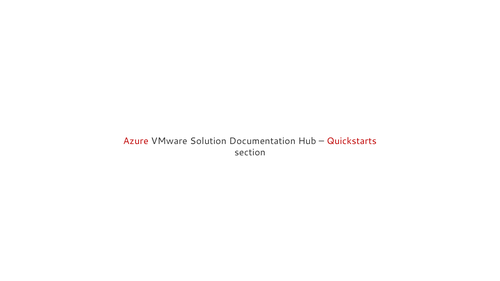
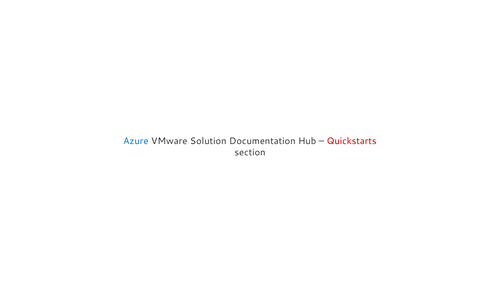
Azure colour: red -> blue (136, 141)
